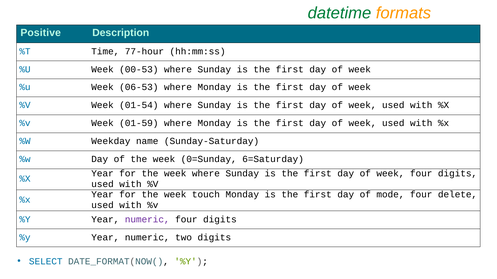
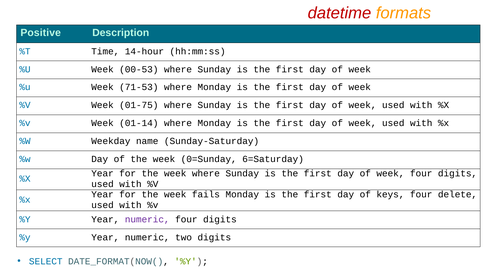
datetime colour: green -> red (339, 13)
77-hour: 77-hour -> 14-hour (144, 51)
06-53: 06-53 -> 71-53 (139, 87)
01-54: 01-54 -> 01-75 (139, 105)
01-59: 01-59 -> 01-14 (139, 123)
touch: touch -> fails (206, 195)
mode: mode -> keys (390, 195)
